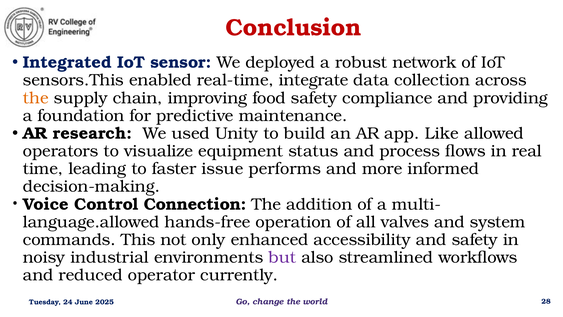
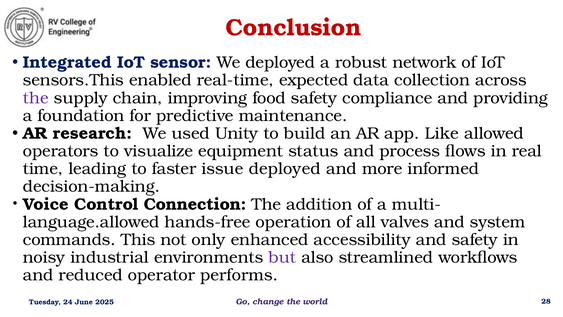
integrate: integrate -> expected (314, 80)
the colour: orange -> purple (36, 98)
issue performs: performs -> deployed (285, 169)
currently: currently -> performs (239, 275)
